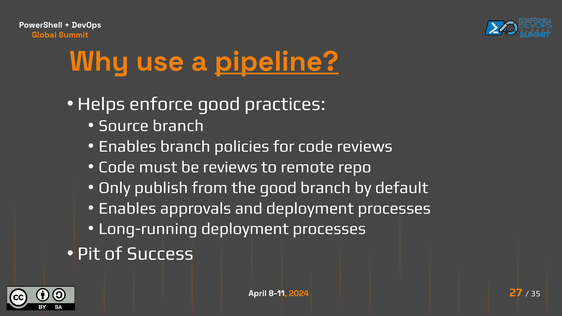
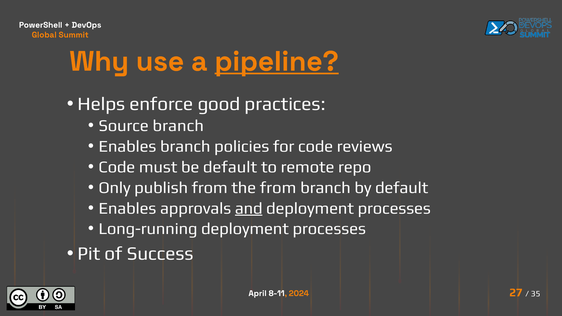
be reviews: reviews -> default (230, 167)
the good: good -> from (278, 188)
and underline: none -> present (249, 208)
